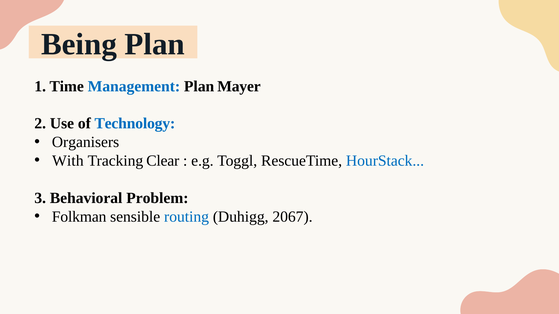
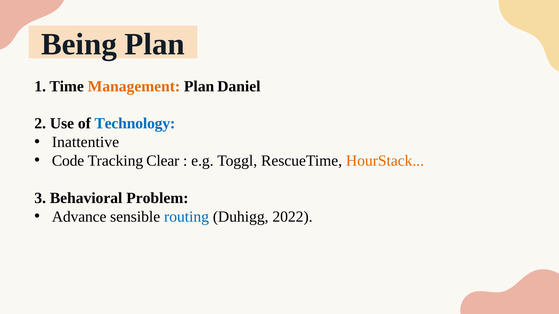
Management colour: blue -> orange (134, 86)
Mayer: Mayer -> Daniel (239, 86)
Organisers: Organisers -> Inattentive (85, 142)
With: With -> Code (68, 161)
HourStack colour: blue -> orange (385, 161)
Folkman: Folkman -> Advance (79, 217)
2067: 2067 -> 2022 (293, 217)
